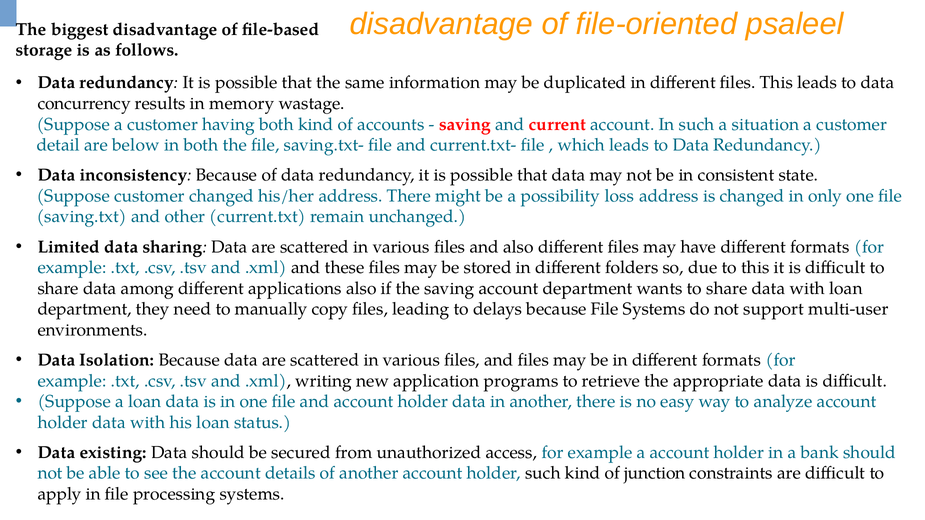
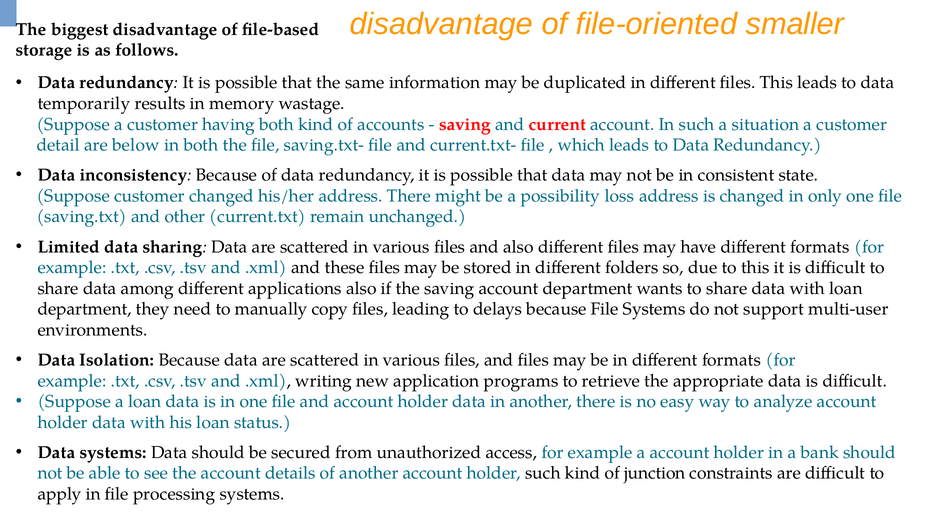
psaleel: psaleel -> smaller (795, 24)
concurrency: concurrency -> temporarily (84, 104)
Data existing: existing -> systems (113, 453)
